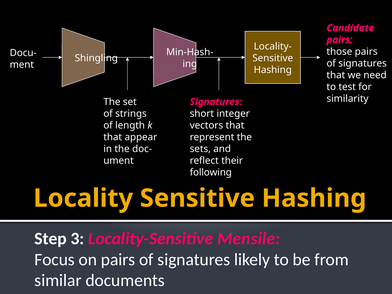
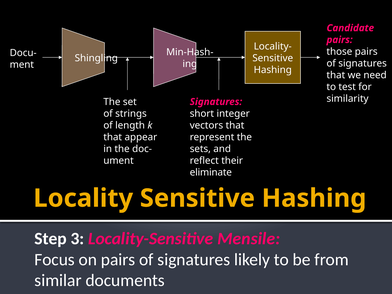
following: following -> eliminate (211, 172)
